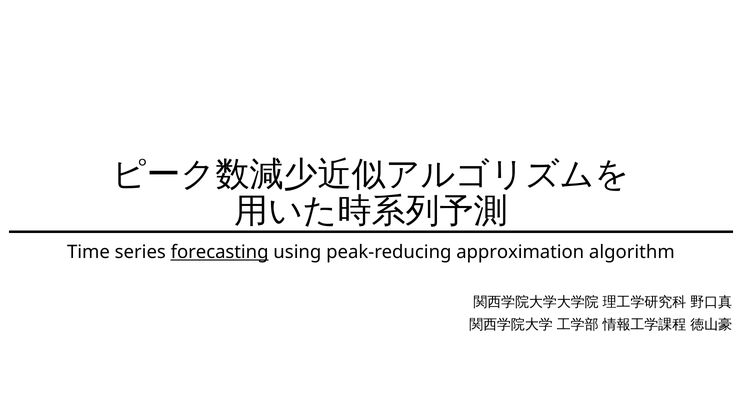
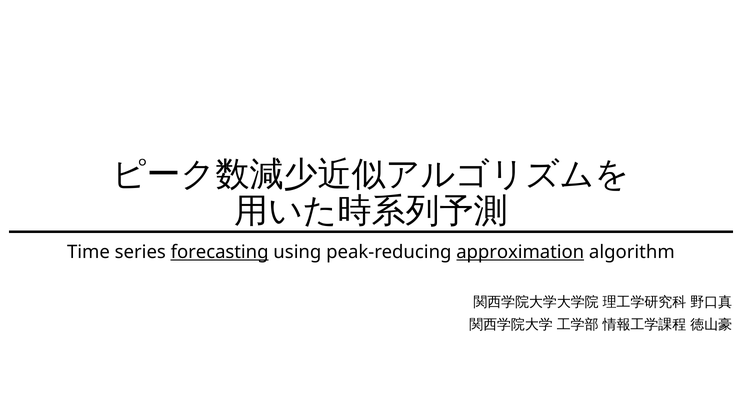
approximation underline: none -> present (520, 252)
